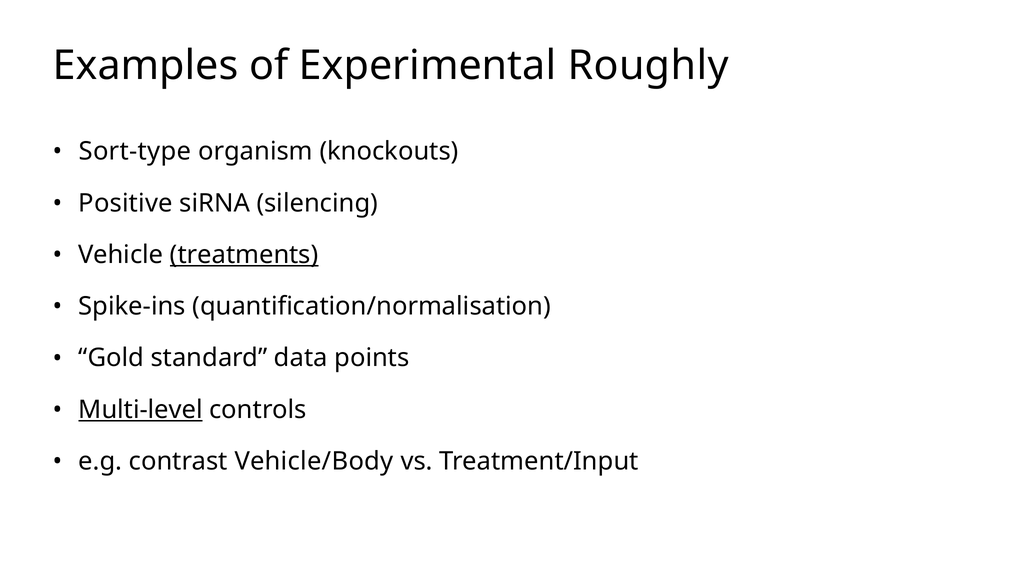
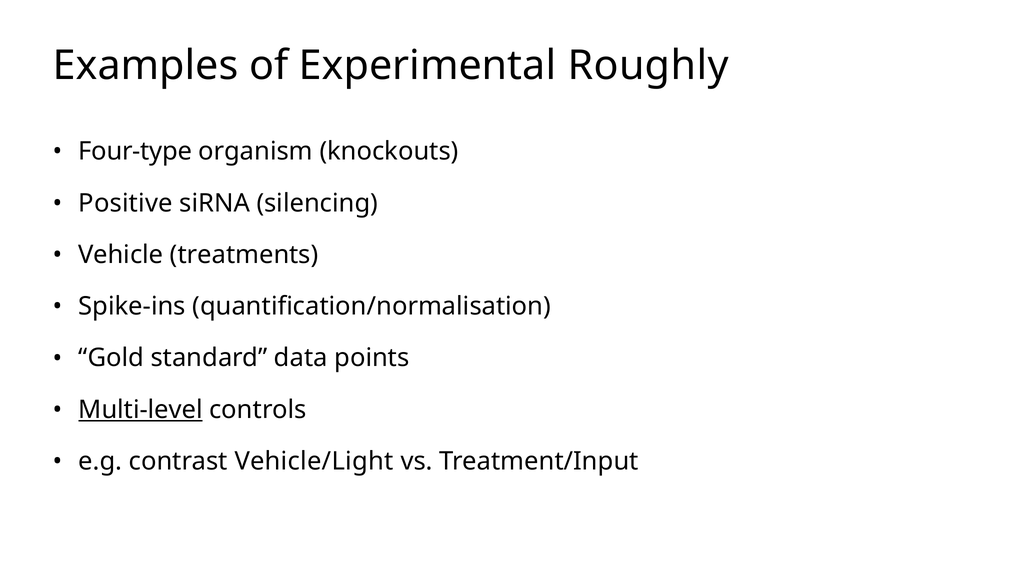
Sort-type: Sort-type -> Four-type (135, 151)
treatments underline: present -> none (244, 255)
Vehicle/Body: Vehicle/Body -> Vehicle/Light (314, 461)
